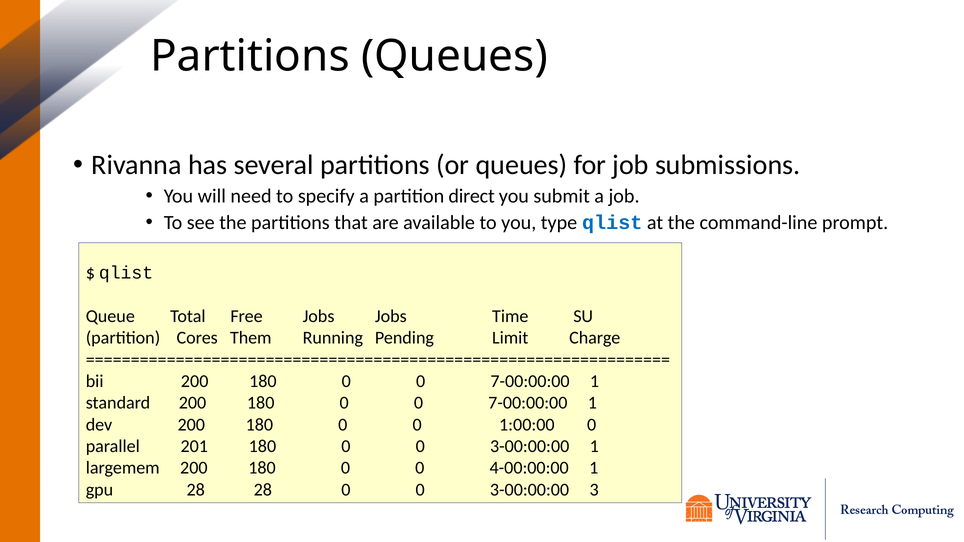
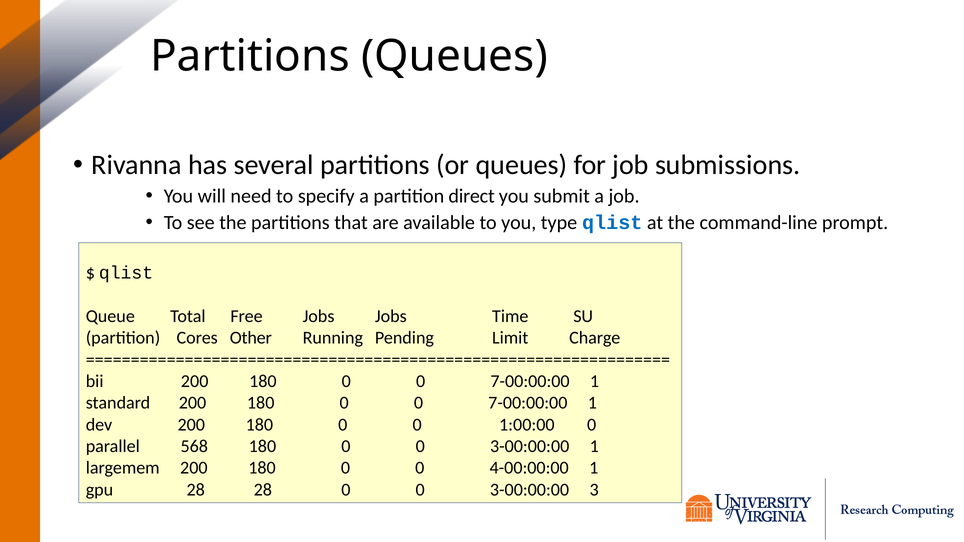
Them: Them -> Other (251, 338)
201: 201 -> 568 (194, 447)
